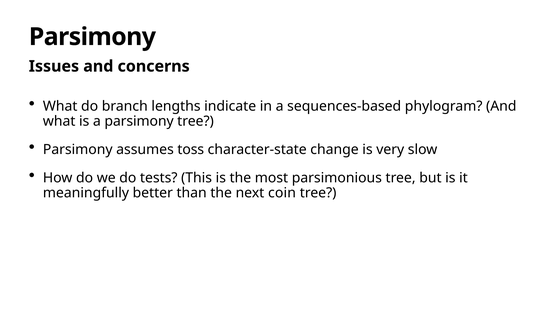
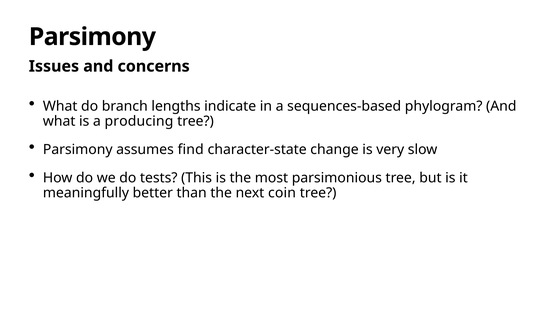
a parsimony: parsimony -> producing (139, 121)
toss: toss -> find (191, 150)
